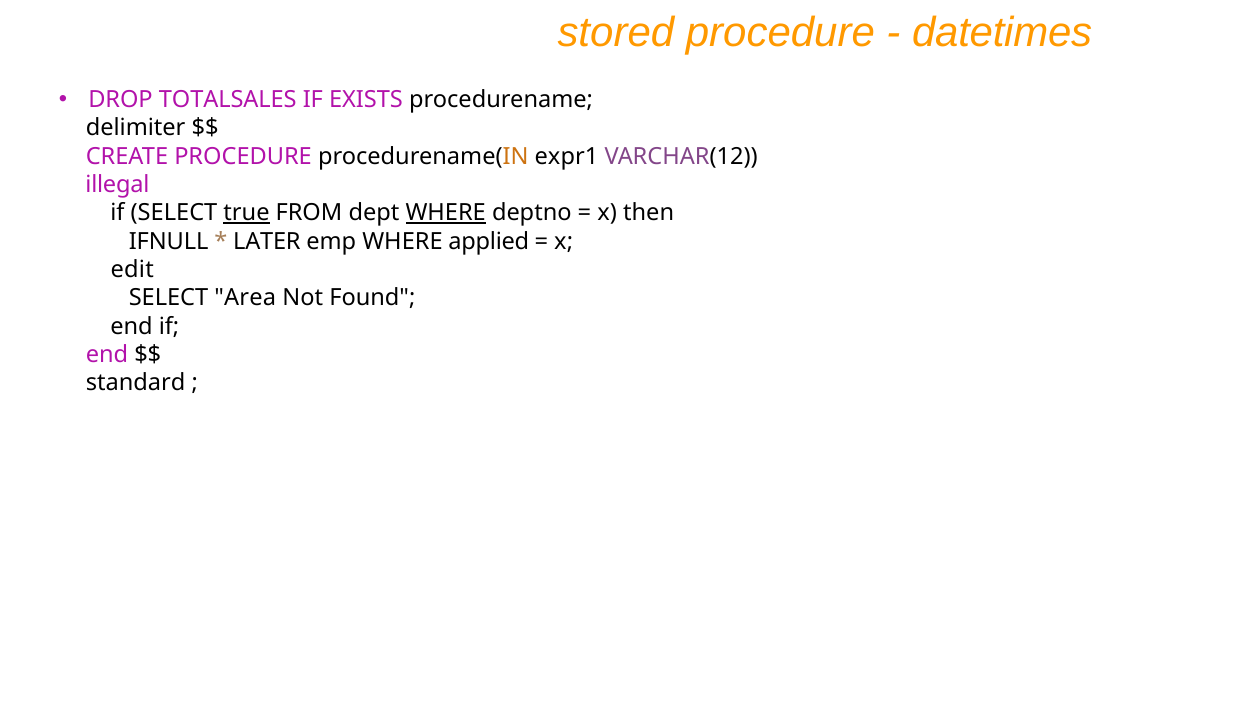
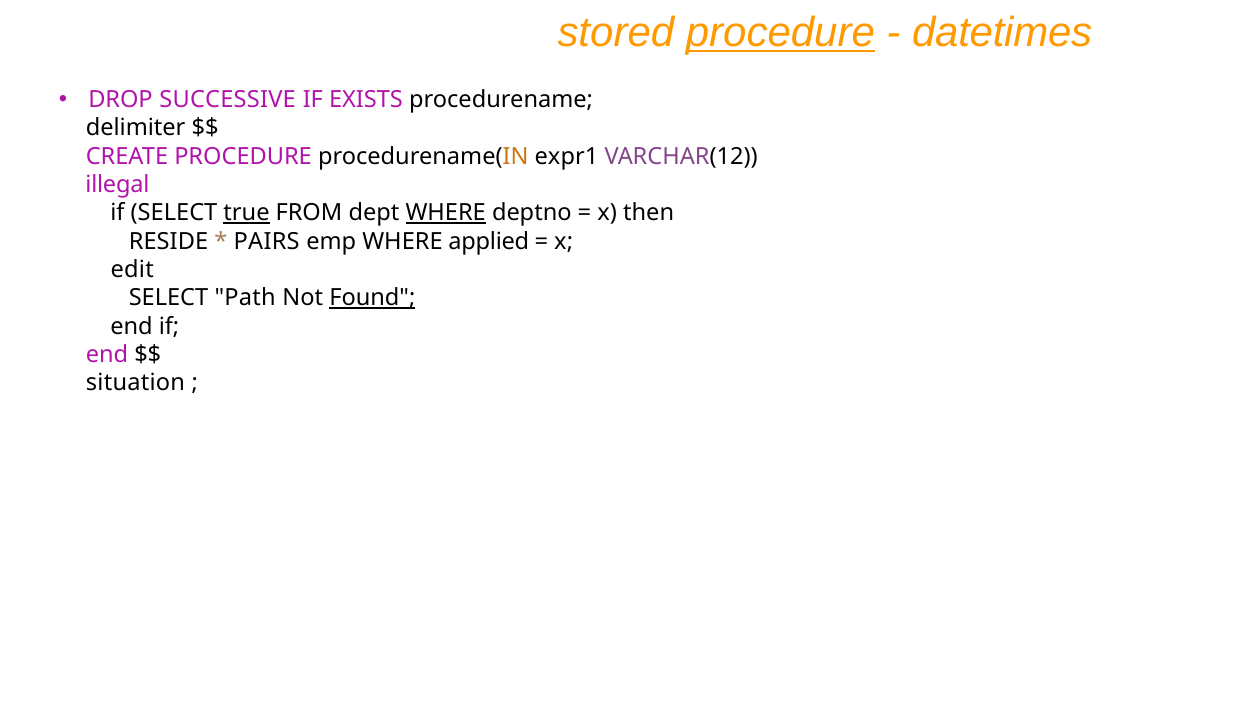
procedure underline: none -> present (780, 33)
TOTALSALES: TOTALSALES -> SUCCESSIVE (228, 100)
IFNULL: IFNULL -> RESIDE (169, 241)
LATER: LATER -> PAIRS (267, 241)
Area: Area -> Path (245, 298)
Found underline: none -> present (372, 298)
standard: standard -> situation (136, 383)
